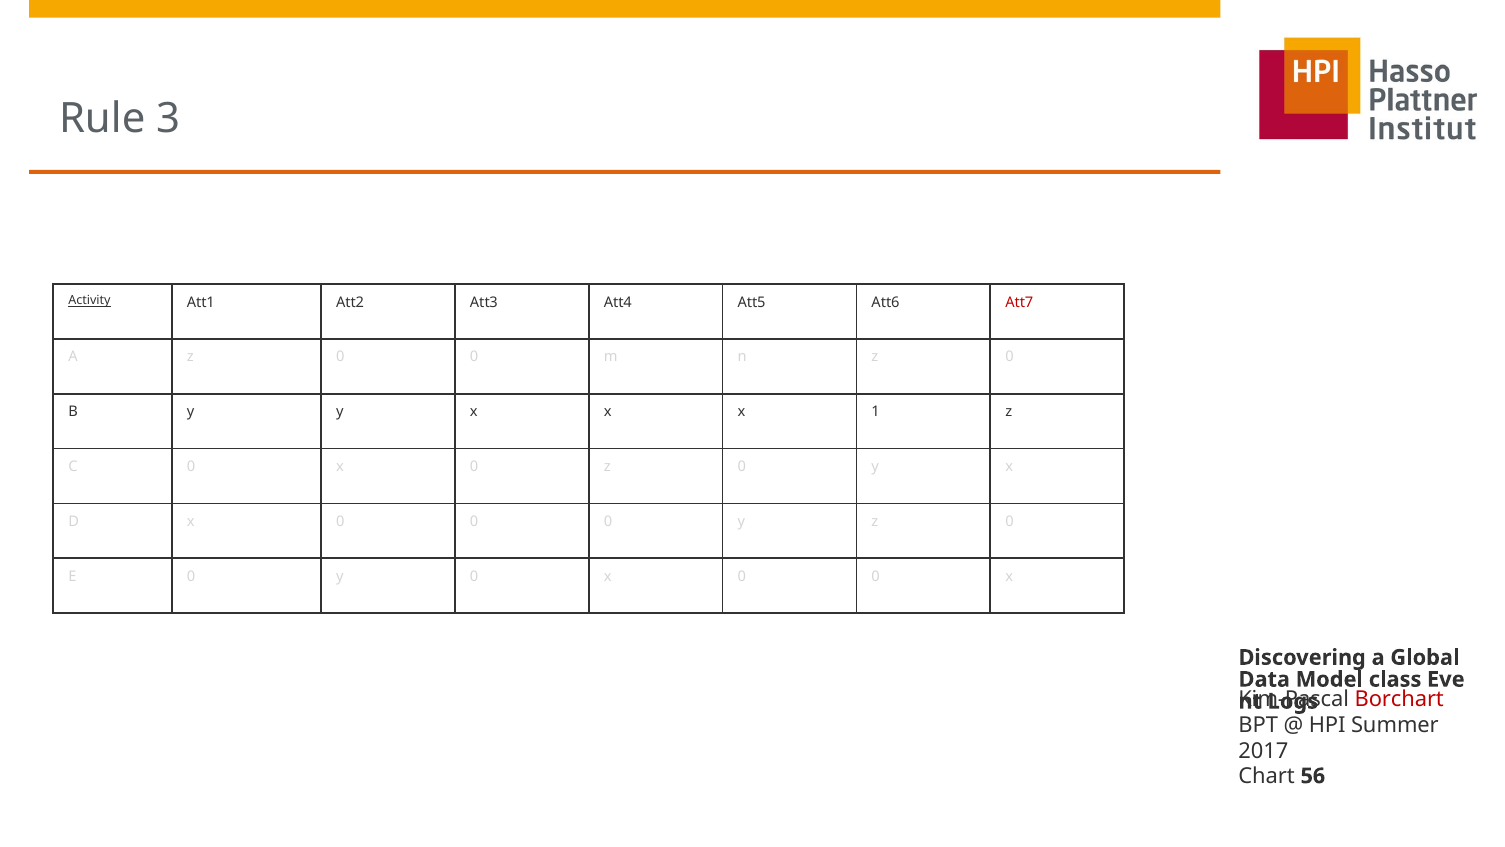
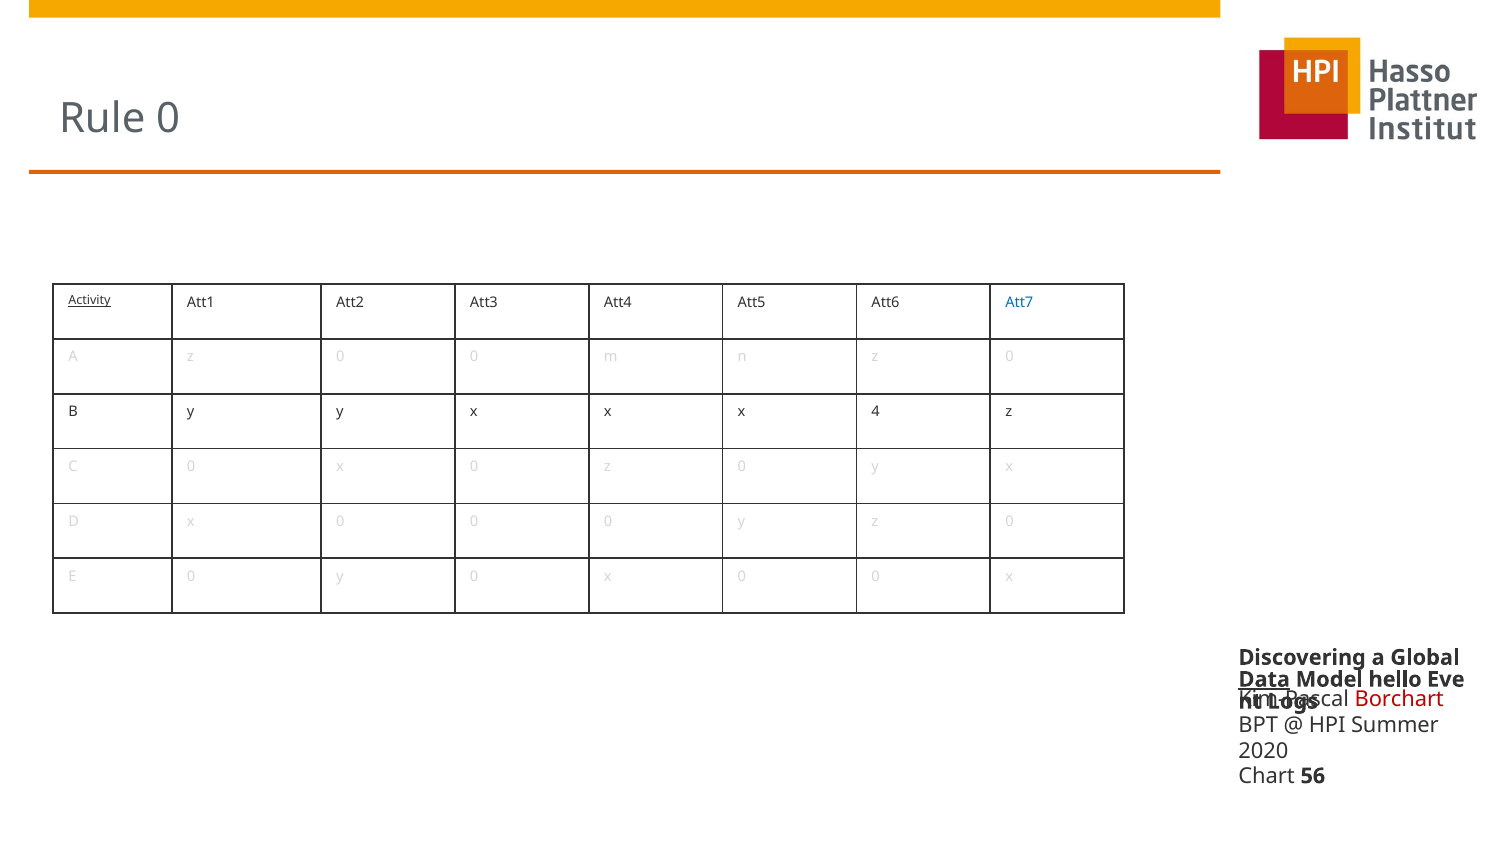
Rule 3: 3 -> 0 (168, 119)
Att7 colour: red -> blue (1019, 302)
1: 1 -> 4 (876, 412)
Data underline: none -> present (1264, 679)
class: class -> hello (1395, 679)
2017: 2017 -> 2020 (1263, 751)
